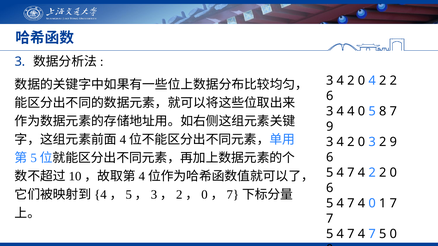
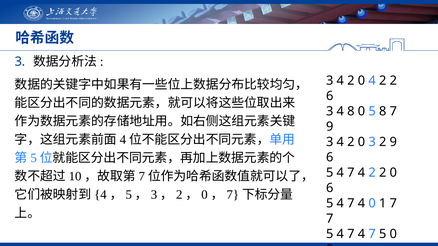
4 4: 4 -> 8 (351, 112)
4: 4 -> 7 (142, 177)
